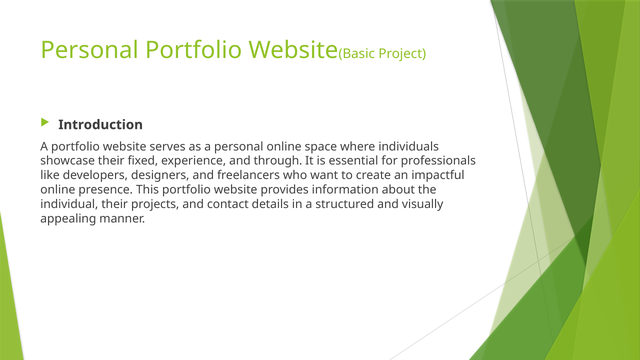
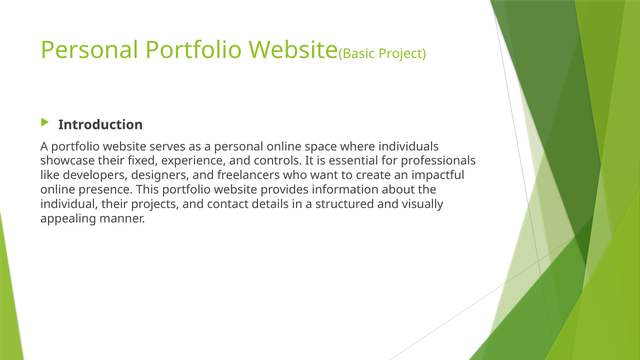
through: through -> controls (278, 161)
